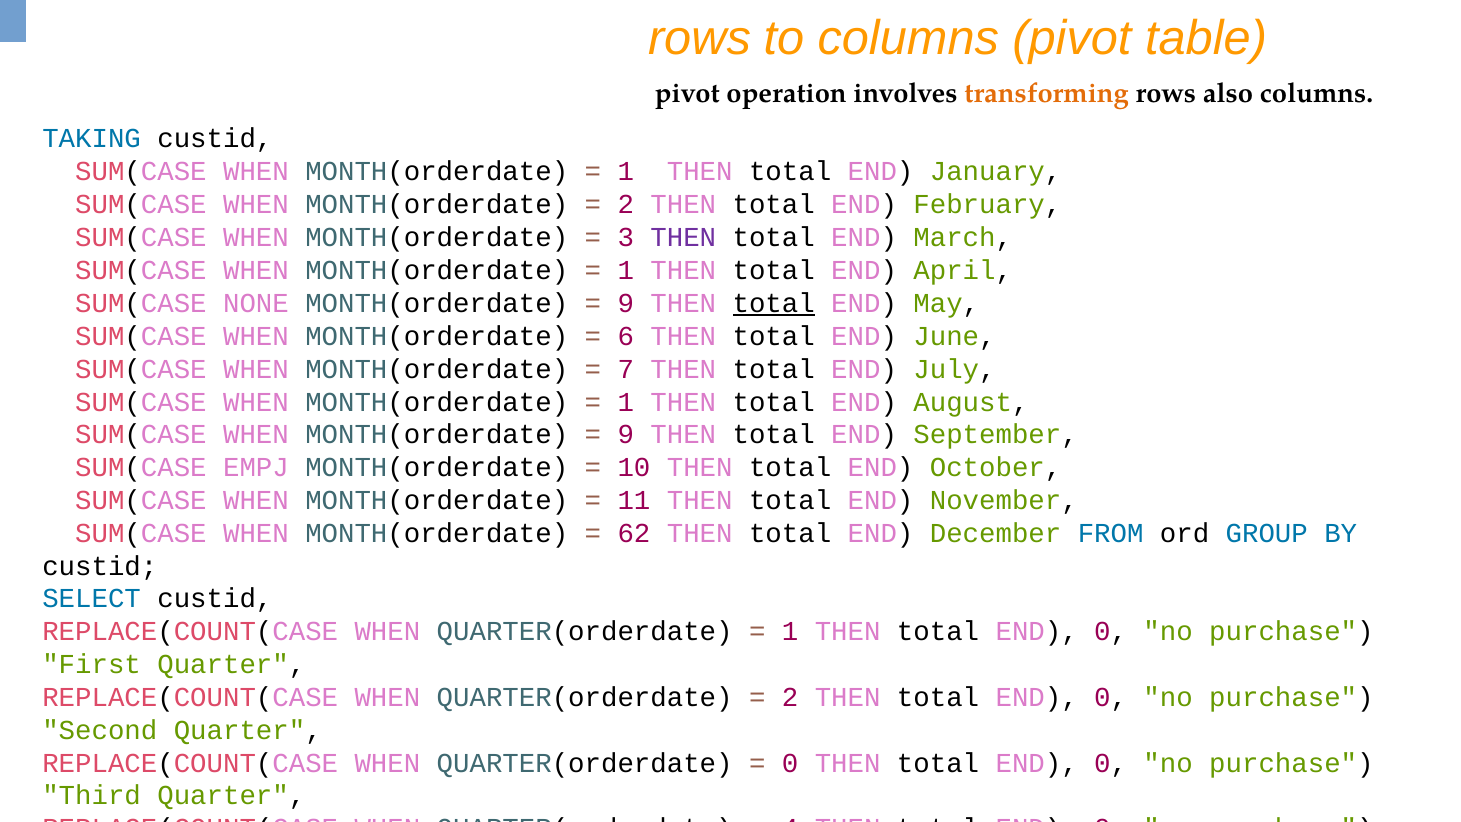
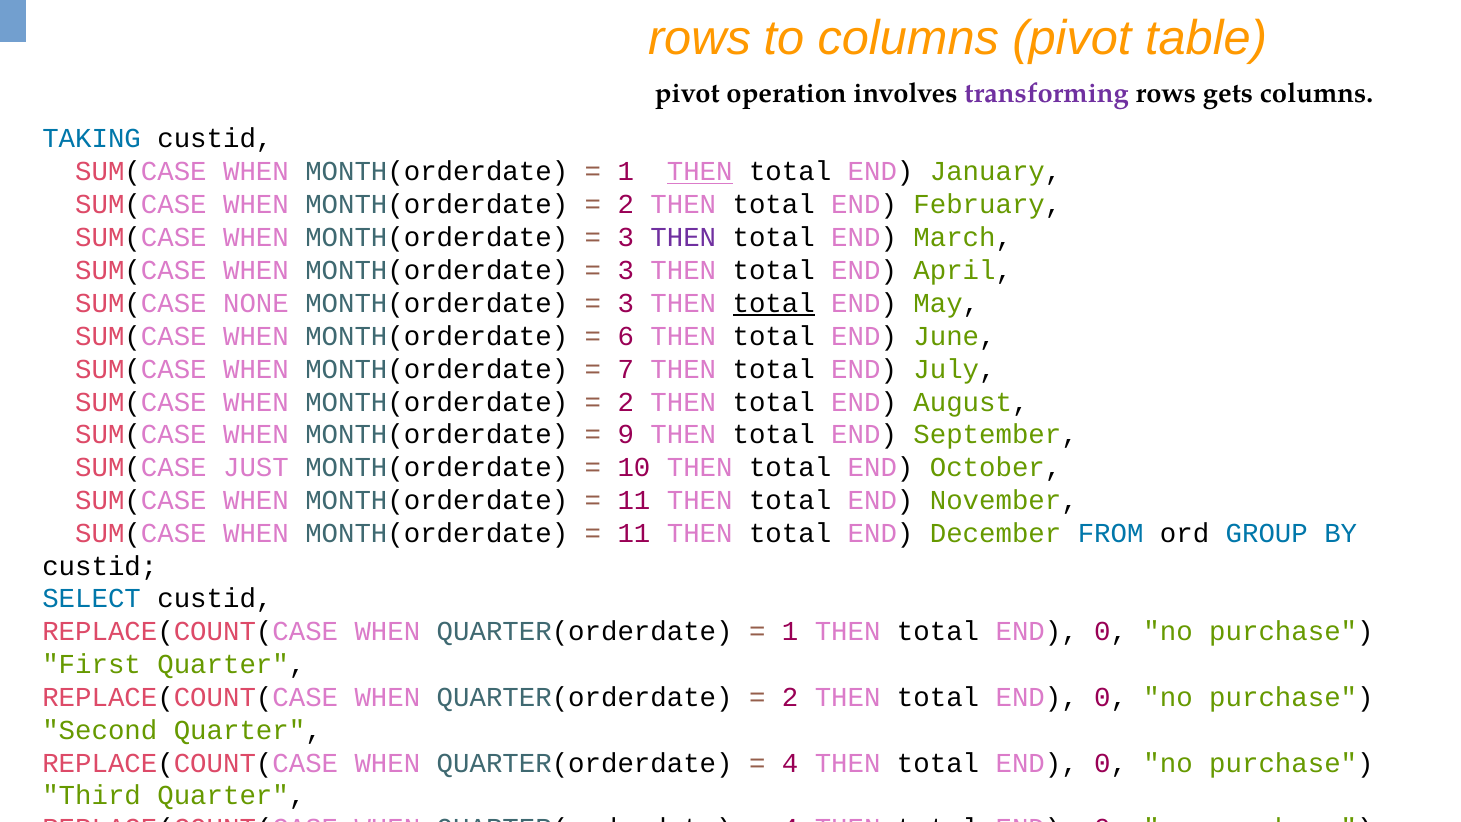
transforming colour: orange -> purple (1047, 93)
also: also -> gets (1228, 93)
THEN underline: none -> present (700, 172)
1: 1 -> 3 (626, 270)
9: 9 -> 3 (626, 303)
1: 1 -> 2 (626, 402)
EMPJ: EMPJ -> JUST (256, 468)
62: 62 -> 11 (634, 533)
0: 0 -> 4 (790, 763)
